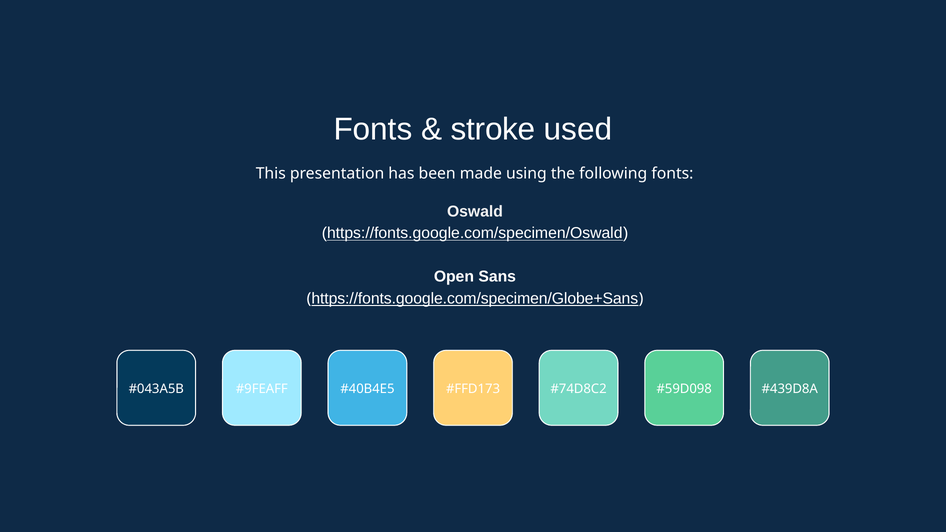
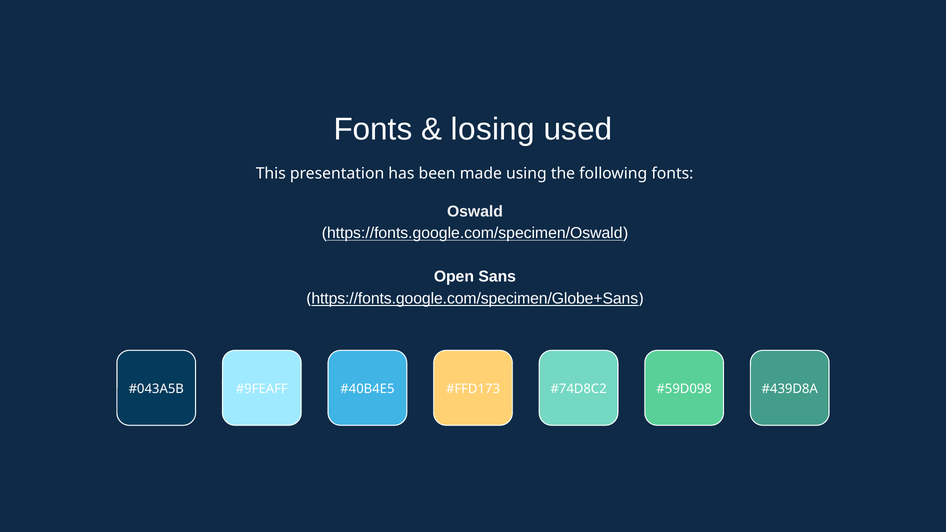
stroke: stroke -> losing (493, 129)
